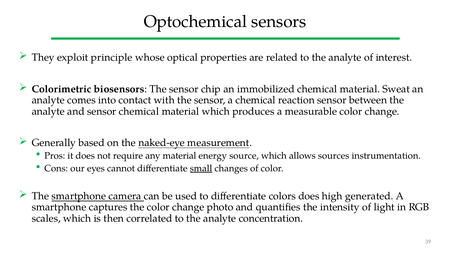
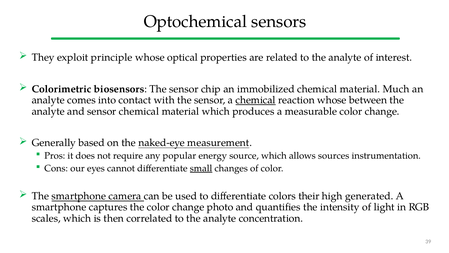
Sweat: Sweat -> Much (396, 89)
chemical underline: none -> present (256, 100)
reaction sensor: sensor -> whose (332, 100)
any material: material -> popular (179, 156)
colors does: does -> their (309, 196)
